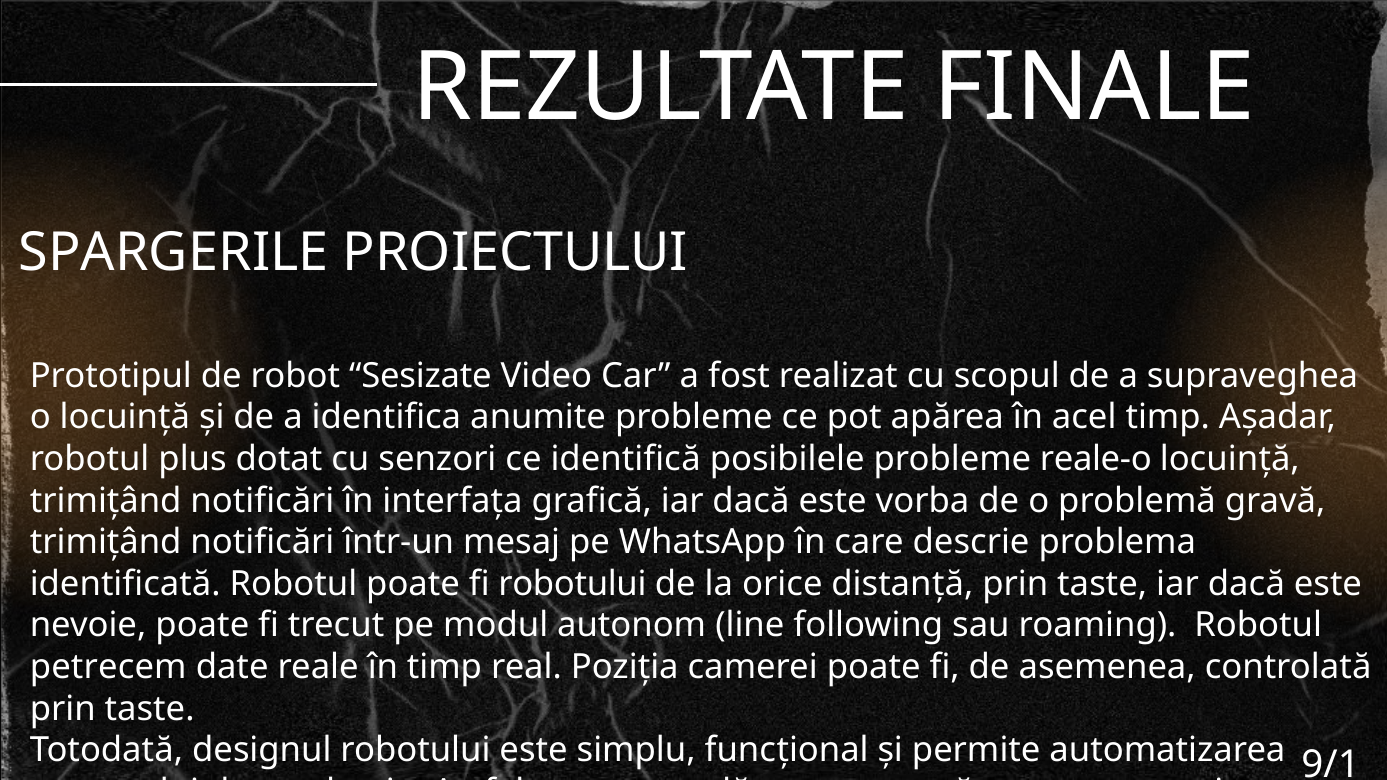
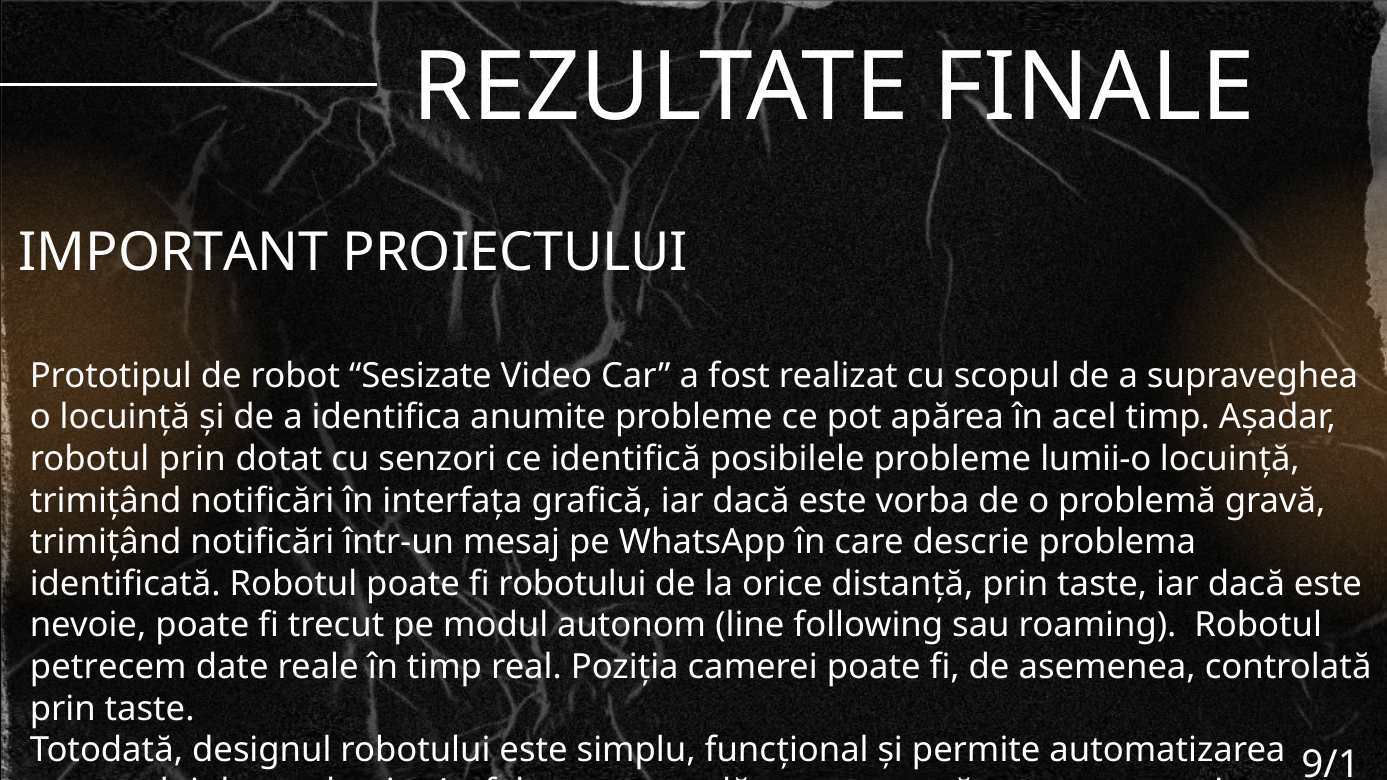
SPARGERILE: SPARGERILE -> IMPORTANT (174, 253)
robotul plus: plus -> prin (192, 459)
reale-o: reale-o -> lumii-o (1096, 459)
